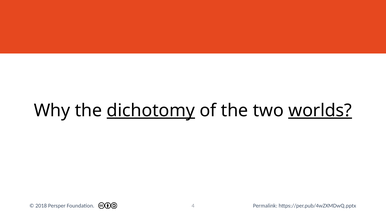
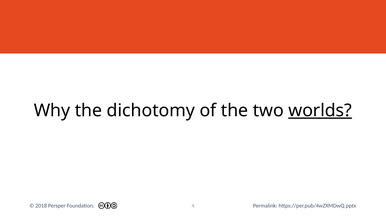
dichotomy underline: present -> none (151, 111)
